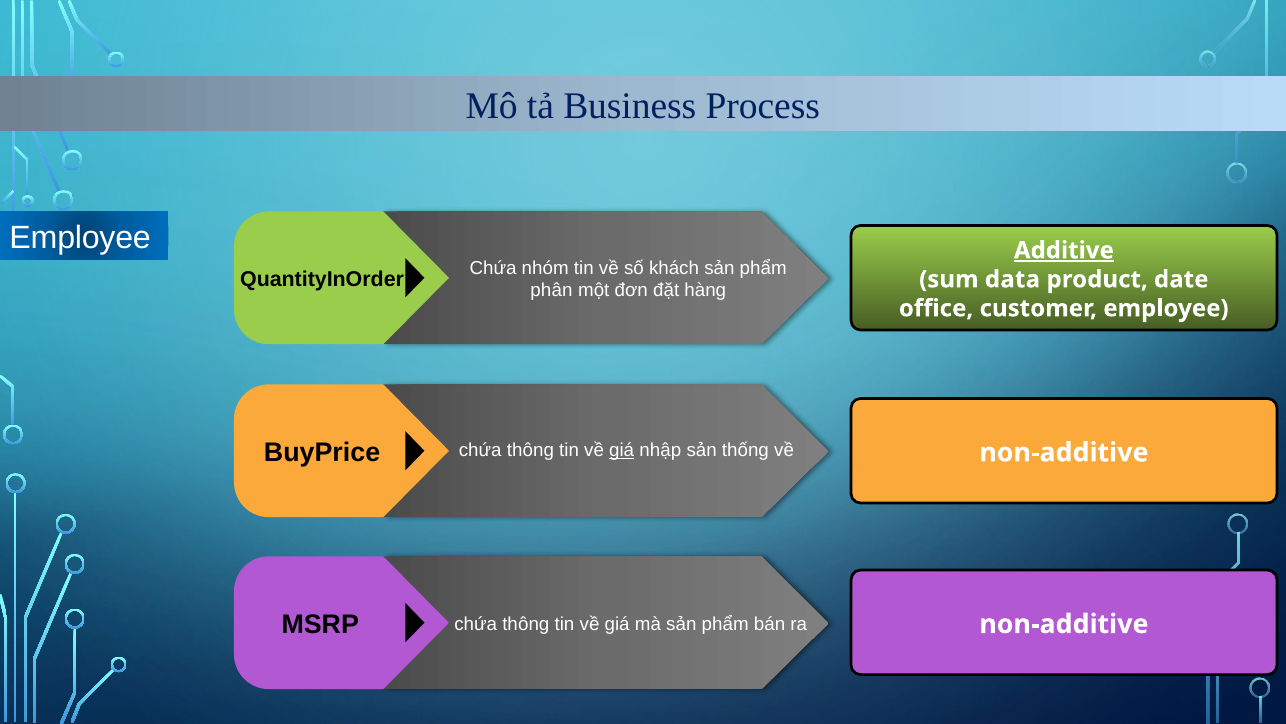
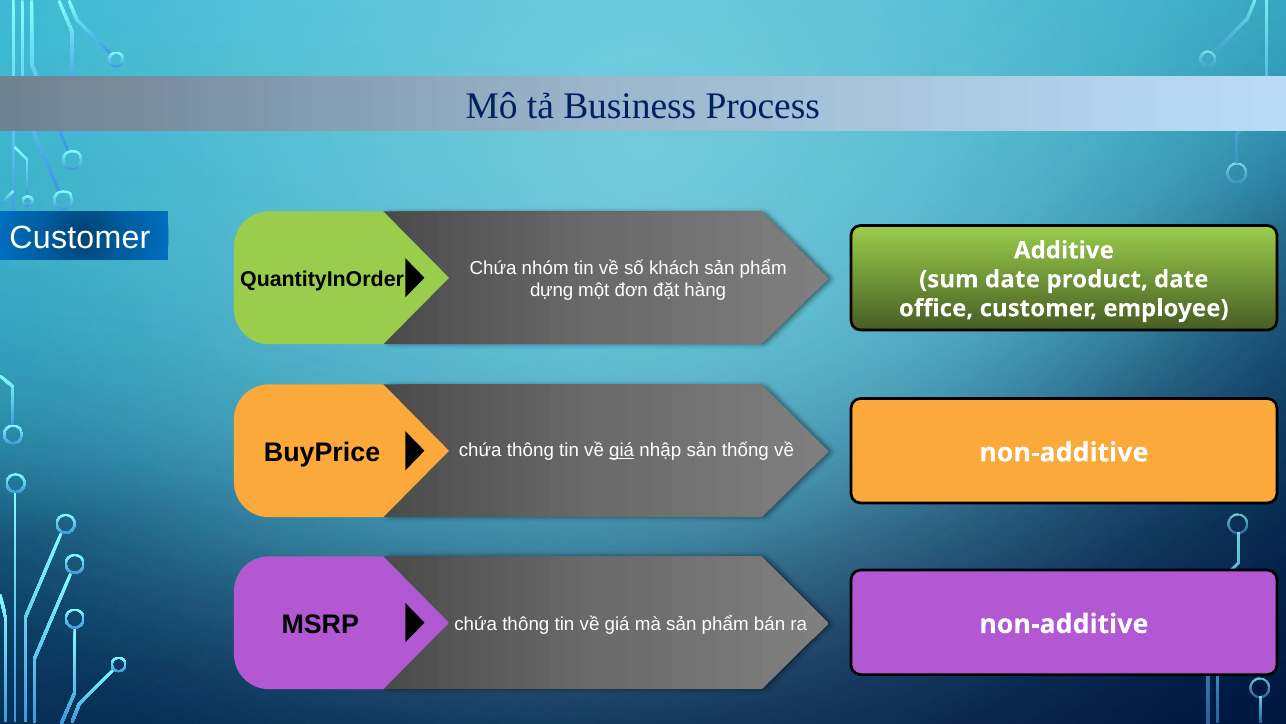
Employee: Employee -> Customer (80, 238)
Additive underline: present -> none (1064, 250)
sum data: data -> date (1012, 279)
phân: phân -> dựng (552, 290)
